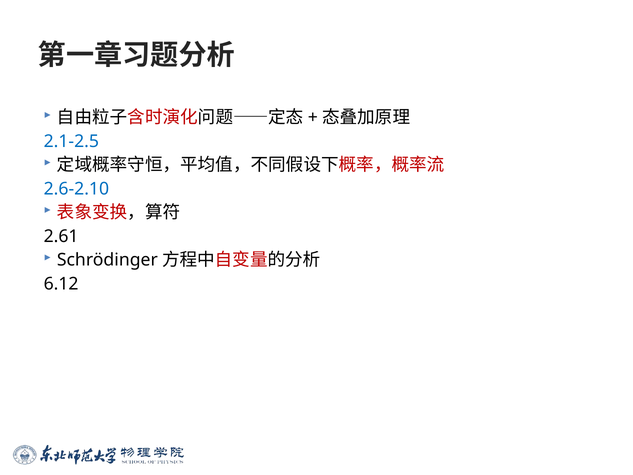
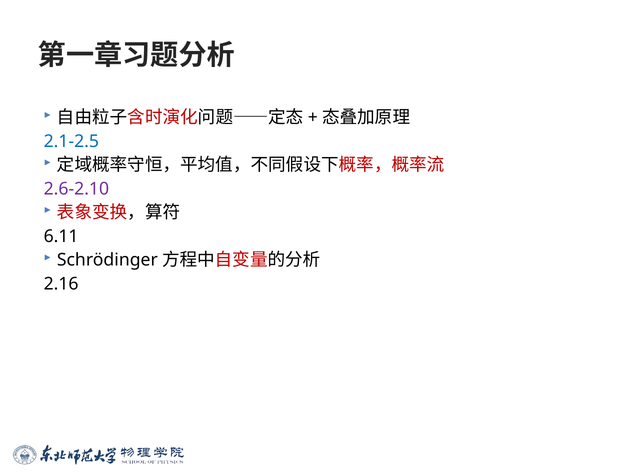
2.6-2.10 colour: blue -> purple (76, 189)
2.61: 2.61 -> 6.11 (61, 236)
6.12: 6.12 -> 2.16 (61, 284)
